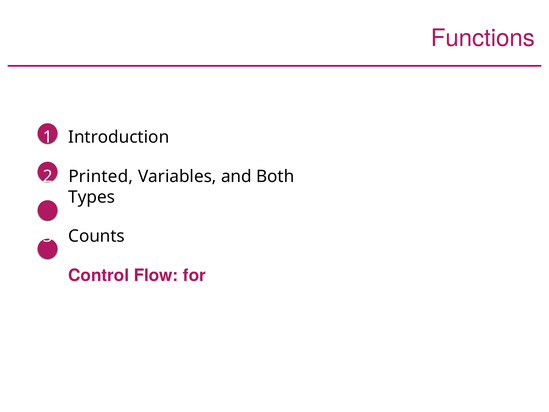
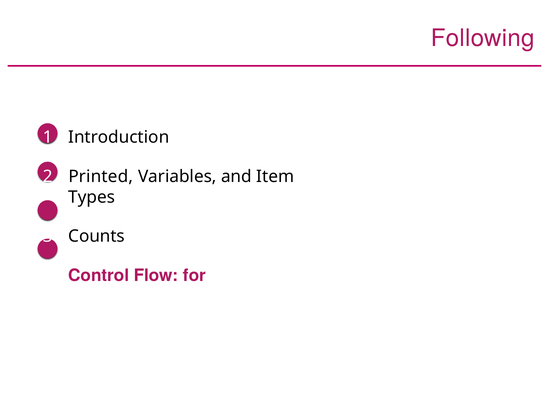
Functions: Functions -> Following (483, 38)
Both: Both -> Item (275, 176)
